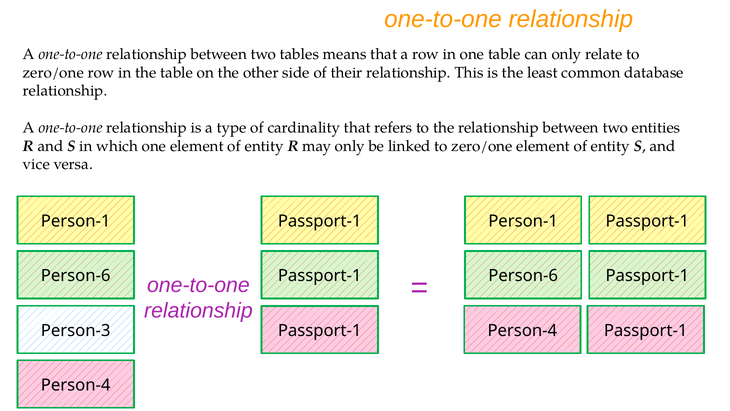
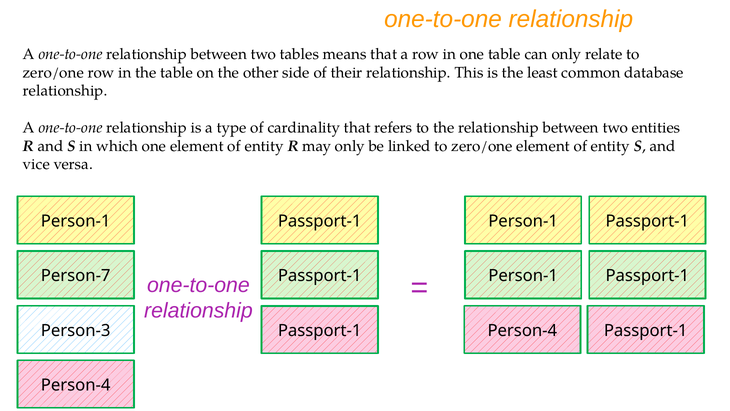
Person-6: Person-6 -> Person-7 (76, 276)
Person-6: Person-6 -> Person-1 (523, 276)
